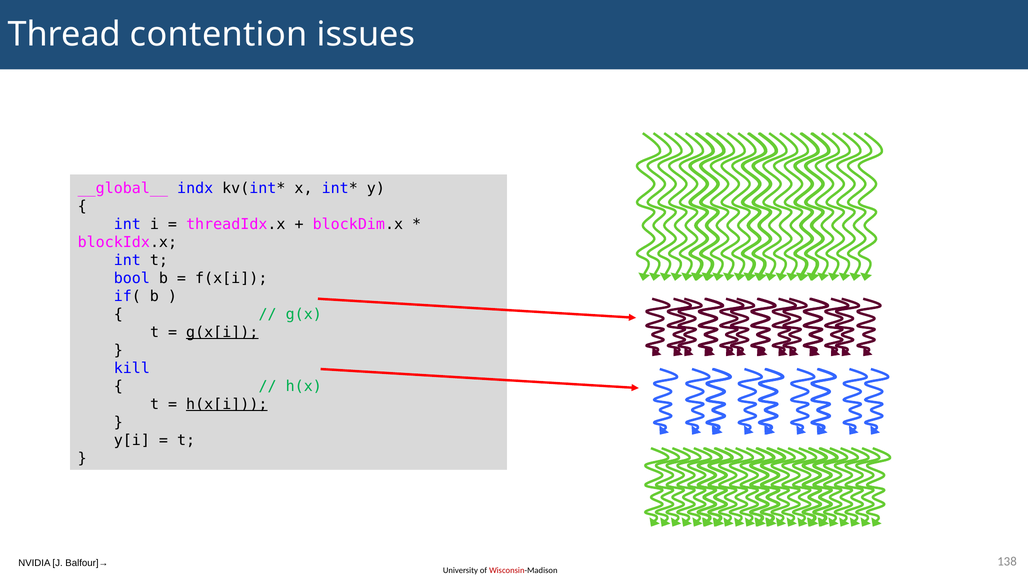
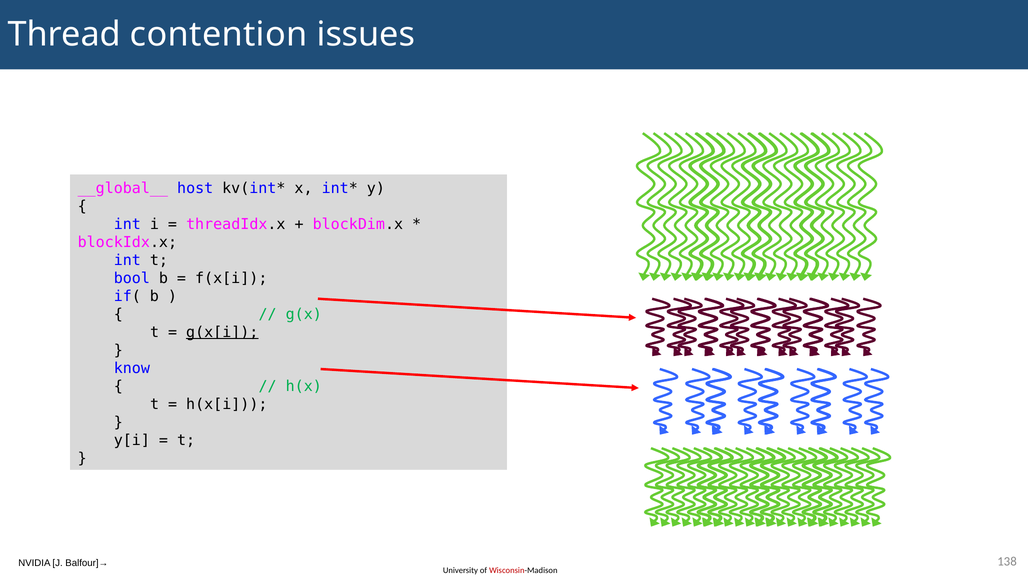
indx: indx -> host (195, 188)
kill: kill -> know (132, 368)
h(x[i underline: present -> none (227, 404)
